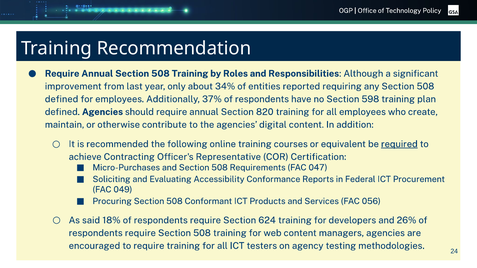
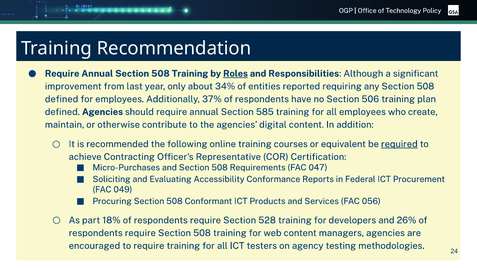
Roles underline: none -> present (236, 74)
598: 598 -> 506 (370, 99)
820: 820 -> 585 (265, 112)
said: said -> part (91, 221)
624: 624 -> 528 (267, 221)
